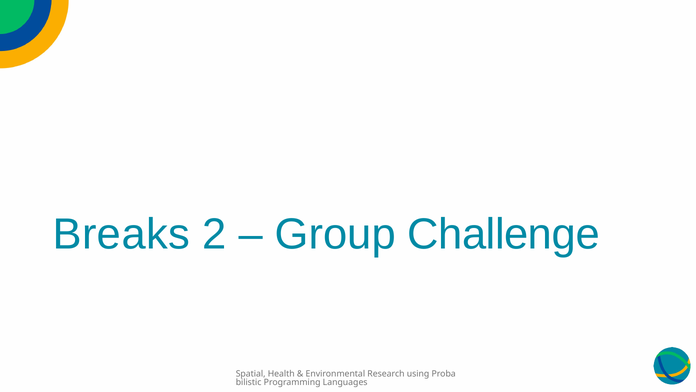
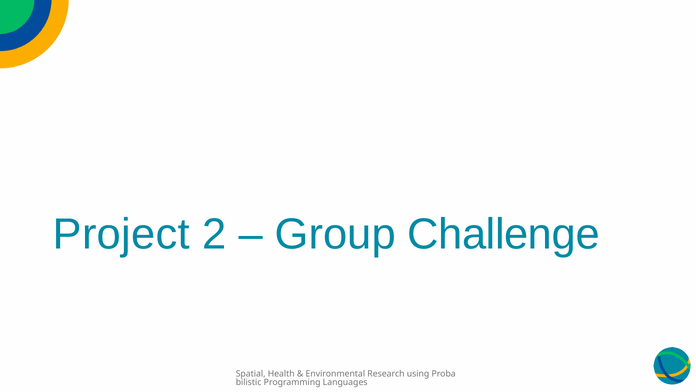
Breaks: Breaks -> Project (121, 234)
